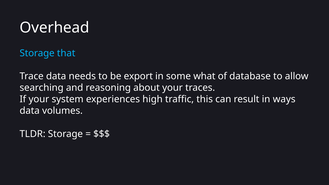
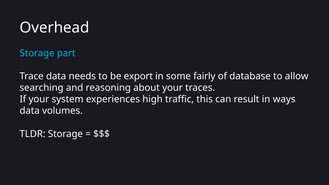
that: that -> part (66, 53)
what: what -> fairly (204, 76)
